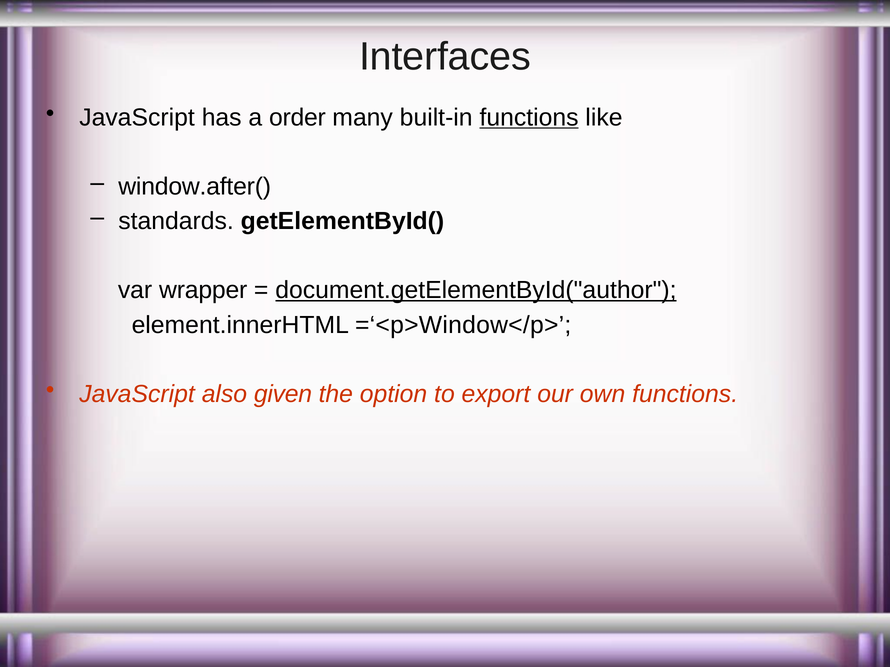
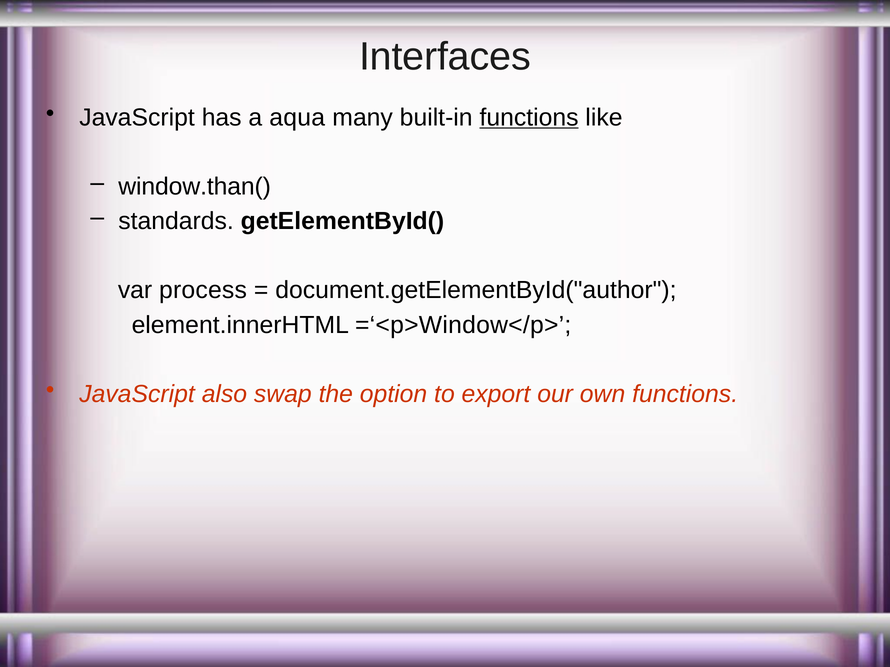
order: order -> aqua (297, 117)
window.after(: window.after( -> window.than( (195, 187)
wrapper: wrapper -> process (203, 291)
document.getElementById("author underline: present -> none (476, 291)
given: given -> swap (283, 394)
